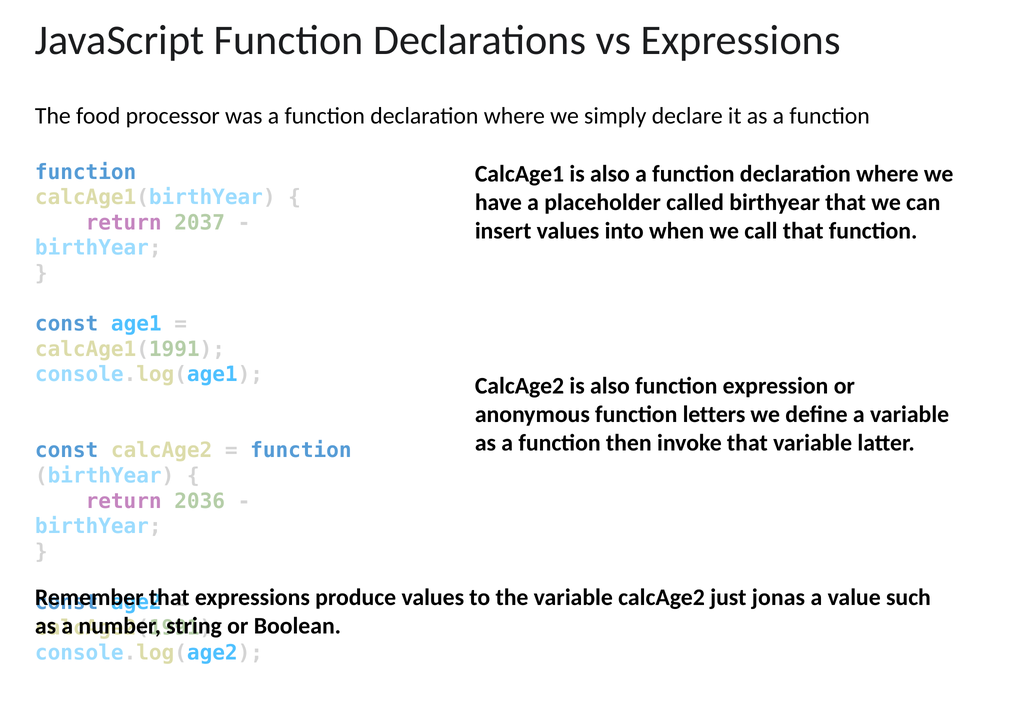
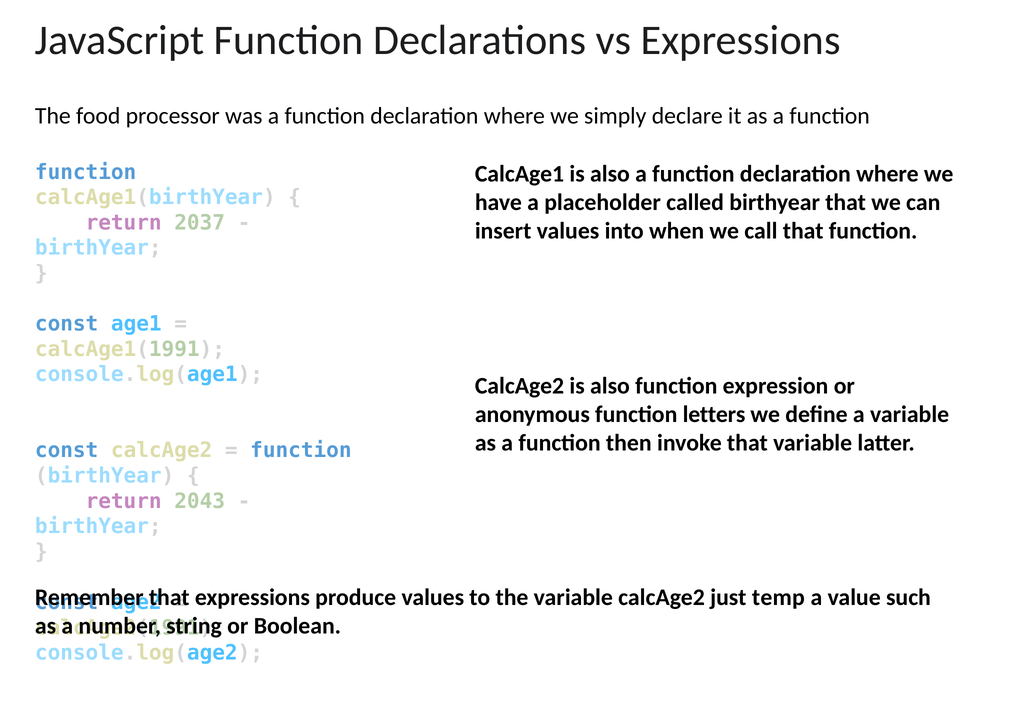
2036: 2036 -> 2043 (200, 501)
jonas: jonas -> temp (778, 598)
